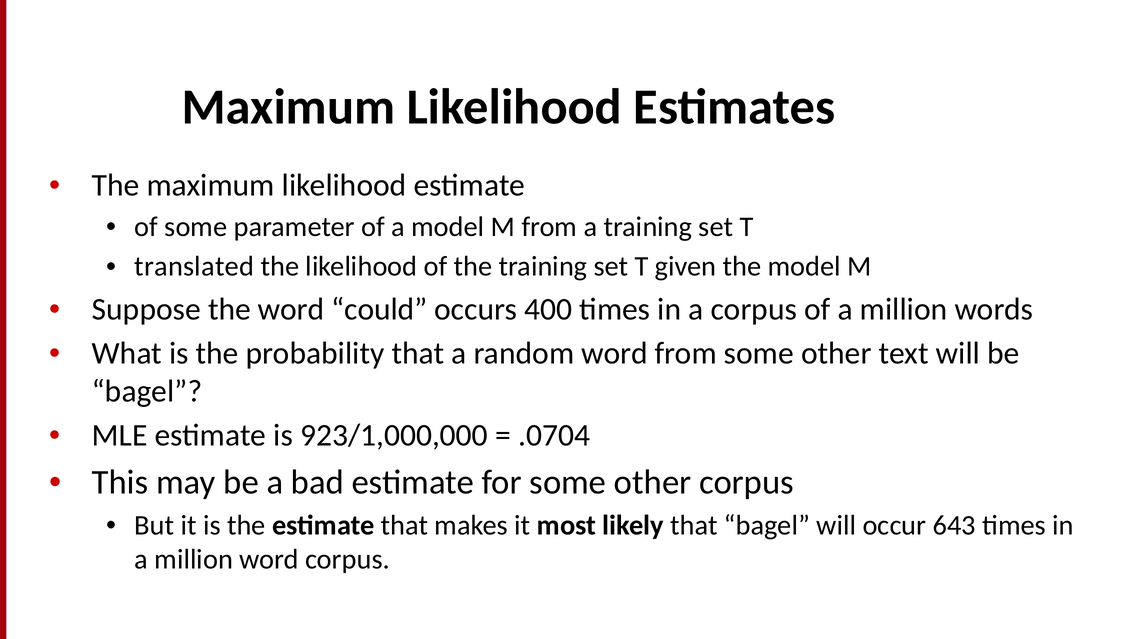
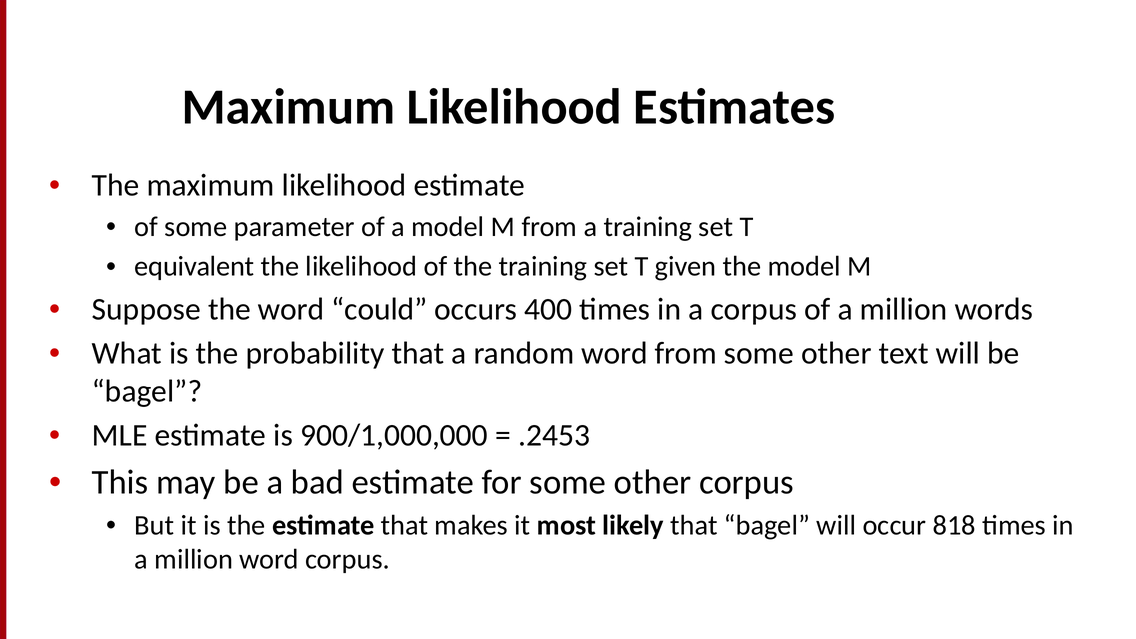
translated: translated -> equivalent (194, 267)
923/1,000,000: 923/1,000,000 -> 900/1,000,000 (394, 435)
.0704: .0704 -> .2453 (554, 435)
643: 643 -> 818 (954, 525)
